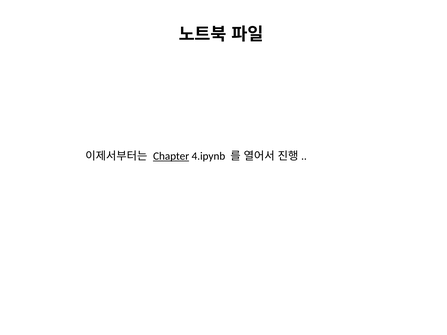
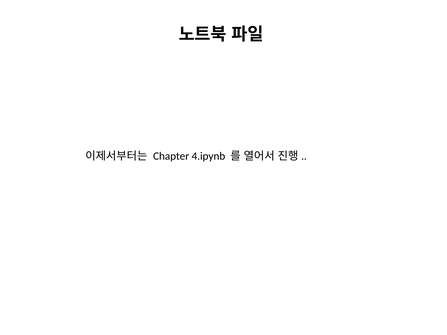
Chapter underline: present -> none (171, 156)
